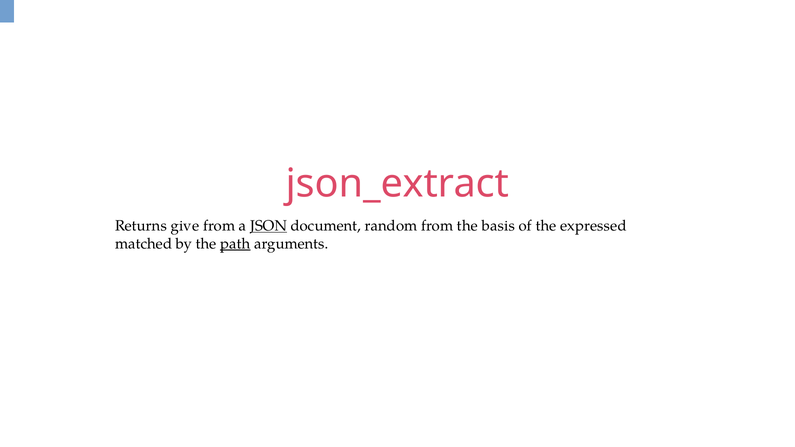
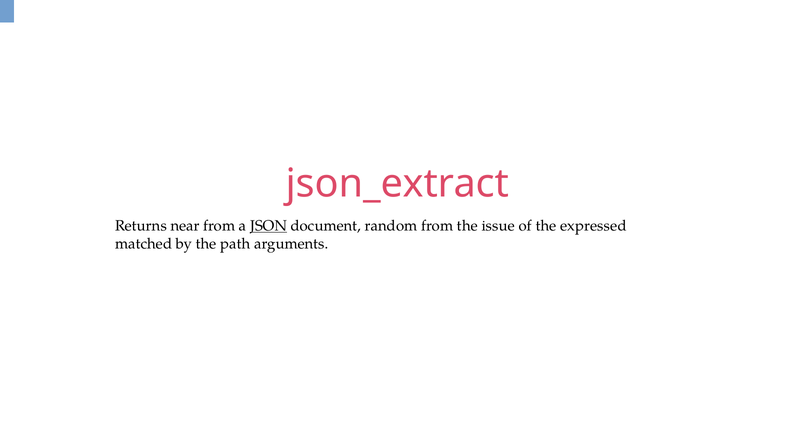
give: give -> near (185, 226)
basis: basis -> issue (498, 226)
path underline: present -> none (235, 244)
